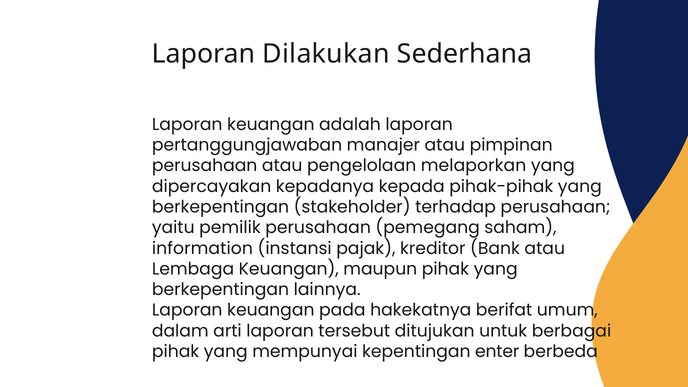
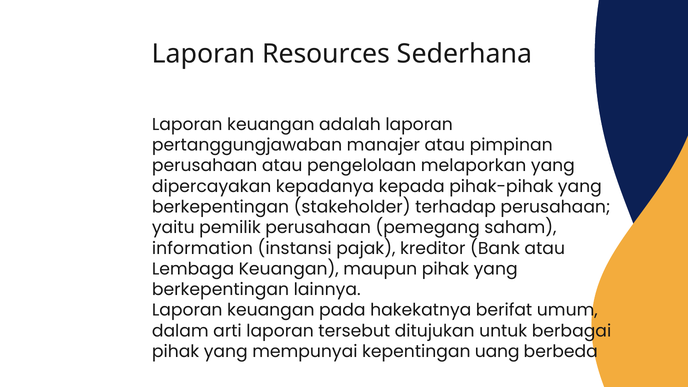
Dilakukan: Dilakukan -> Resources (326, 54)
enter: enter -> uang (497, 352)
